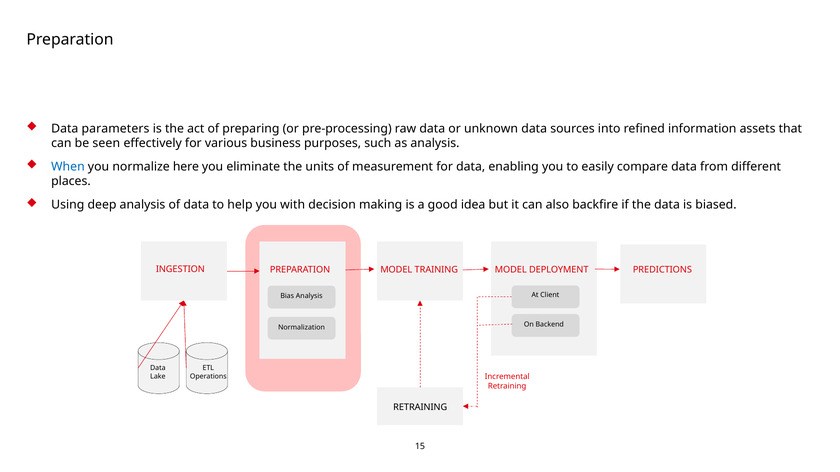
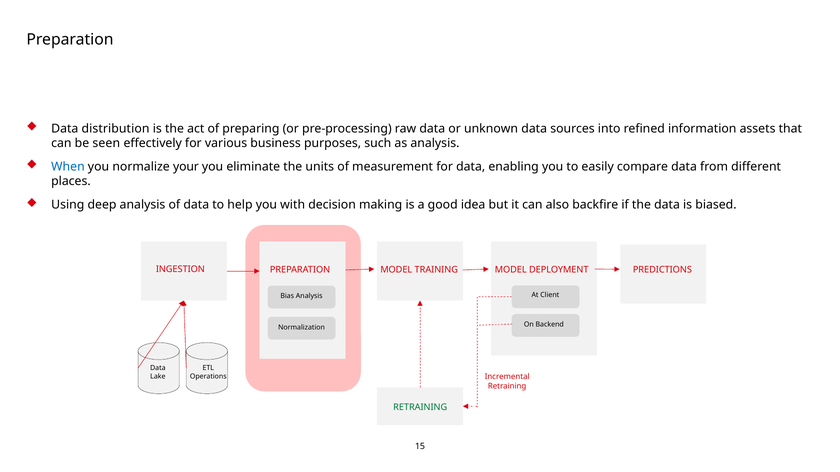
parameters: parameters -> distribution (115, 129)
here: here -> your (186, 167)
RETRAINING colour: black -> green (420, 407)
